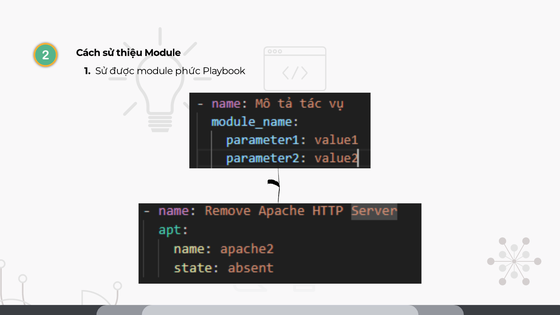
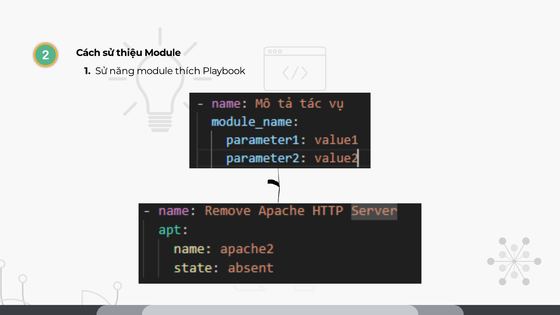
được: được -> năng (122, 71)
phức: phức -> thích (188, 71)
